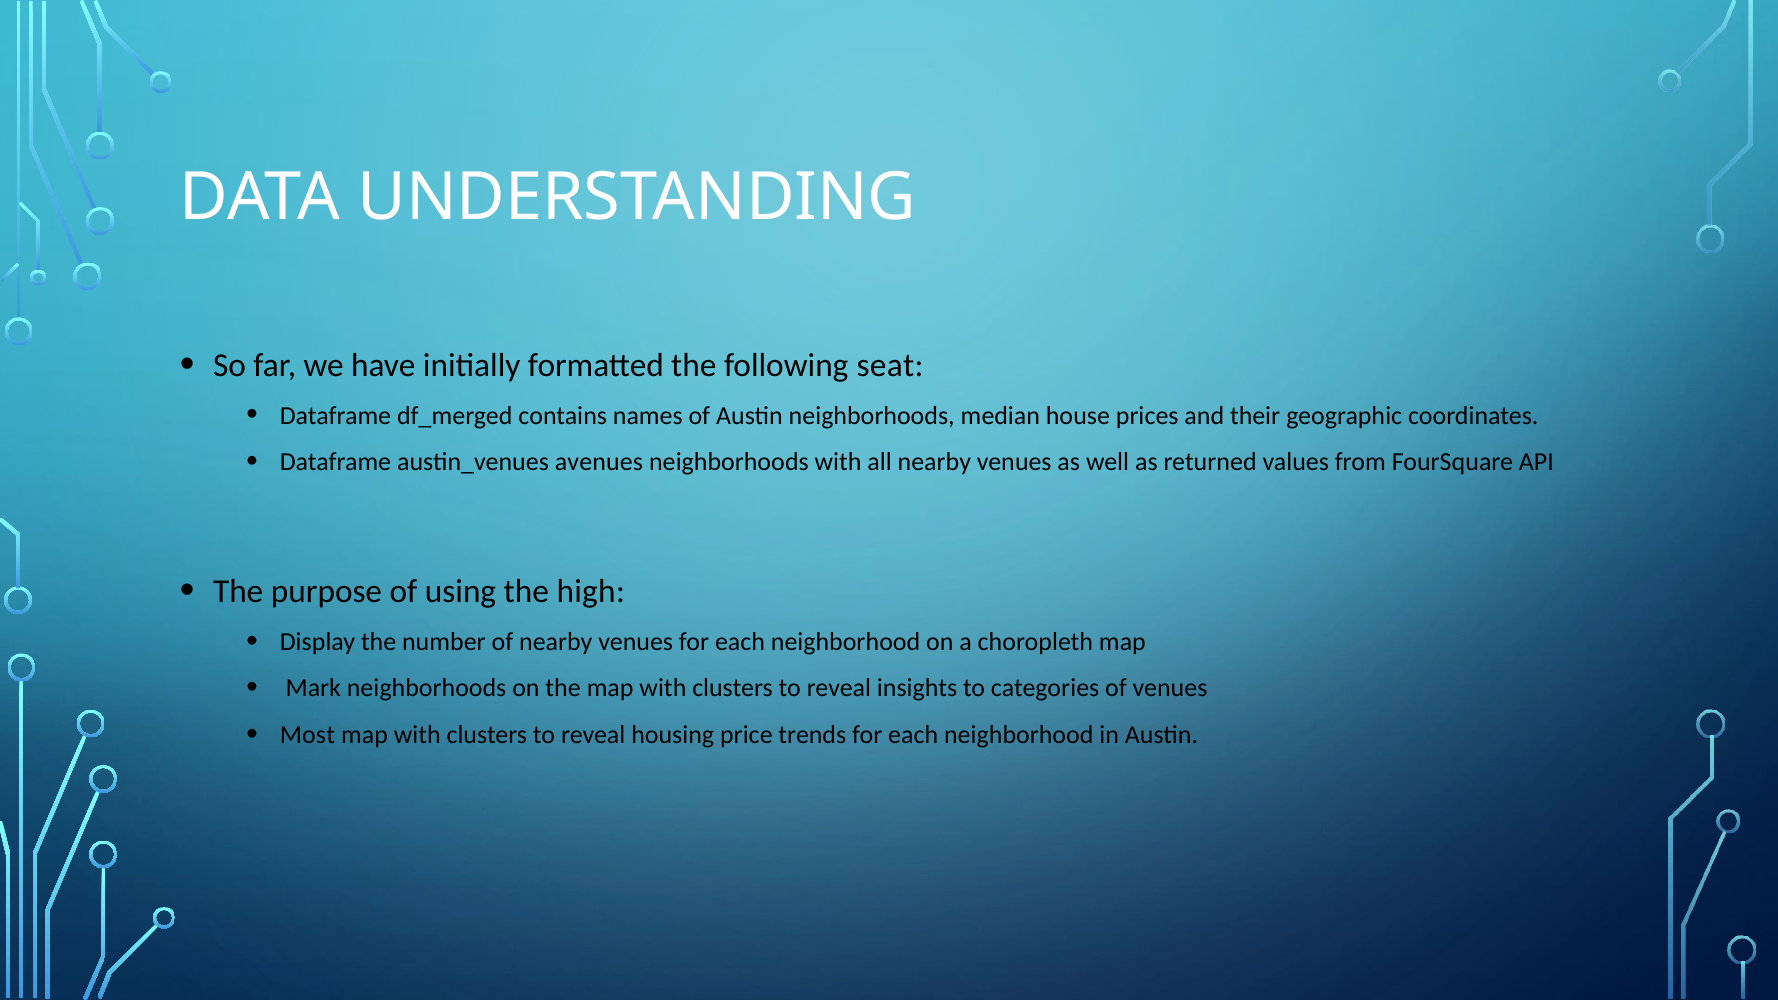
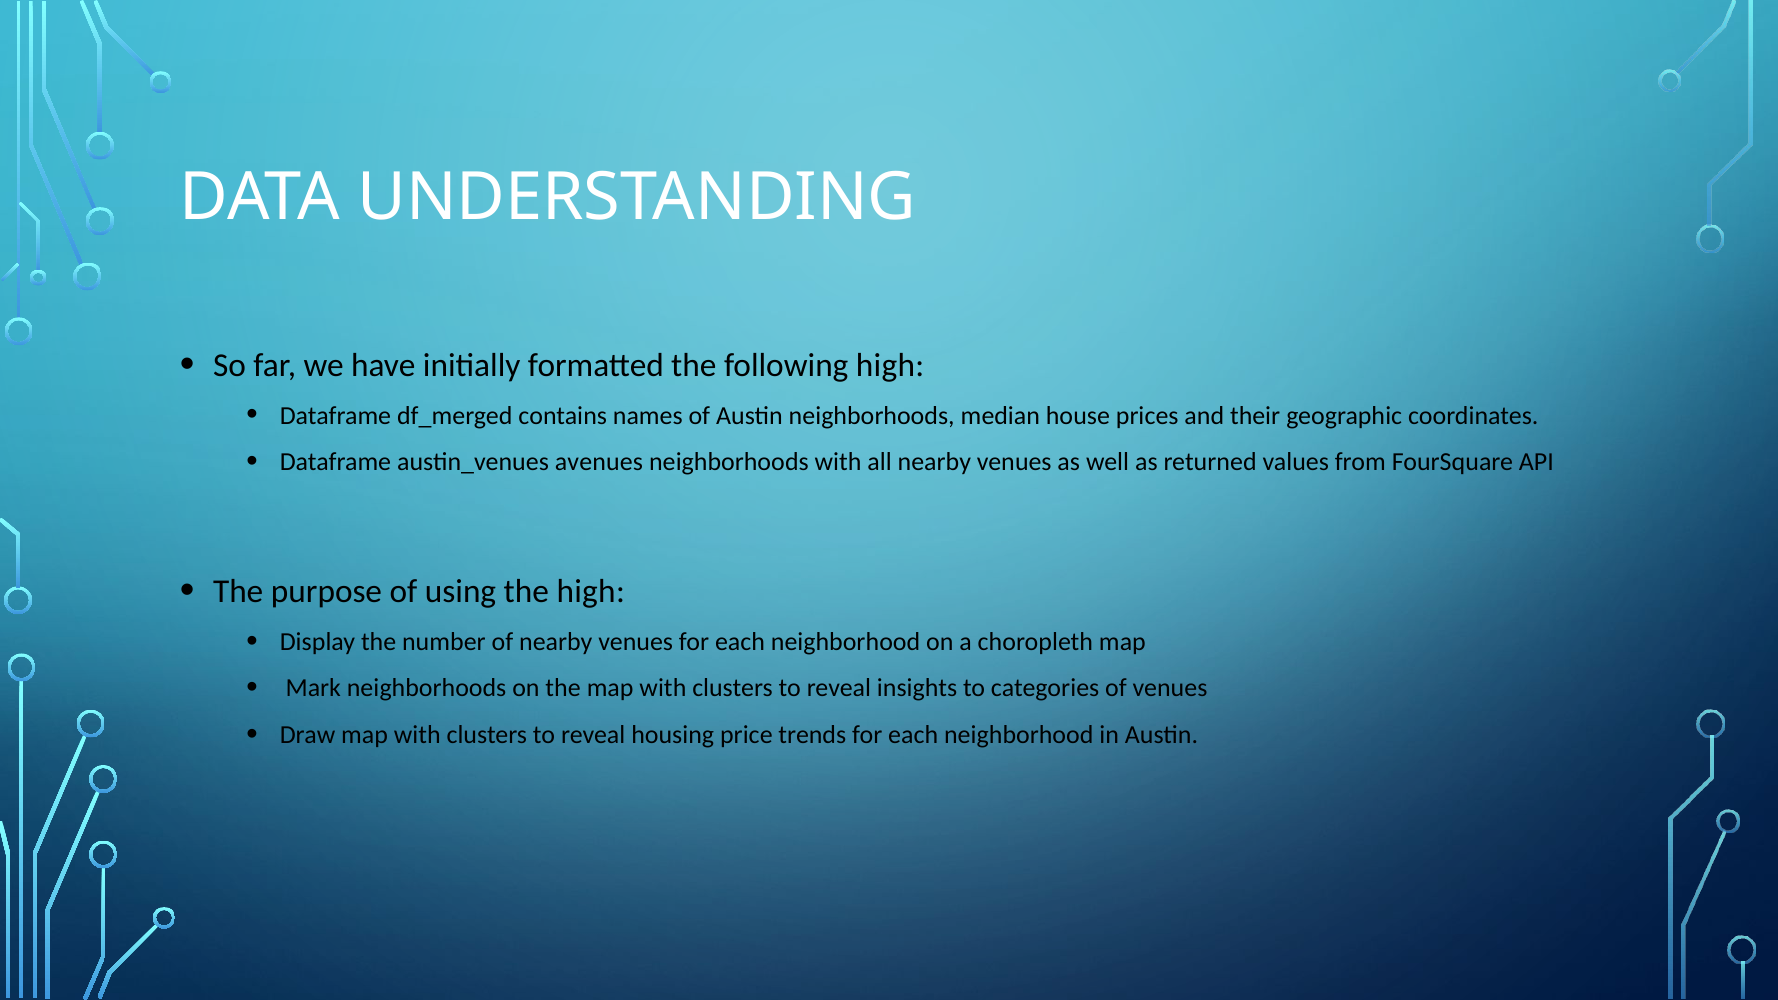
following seat: seat -> high (890, 365)
Most: Most -> Draw (308, 735)
